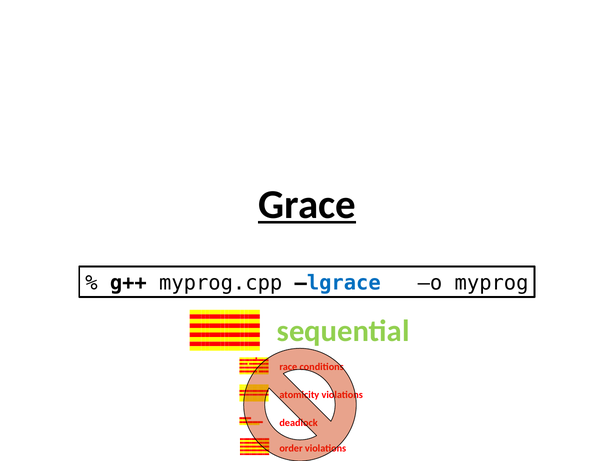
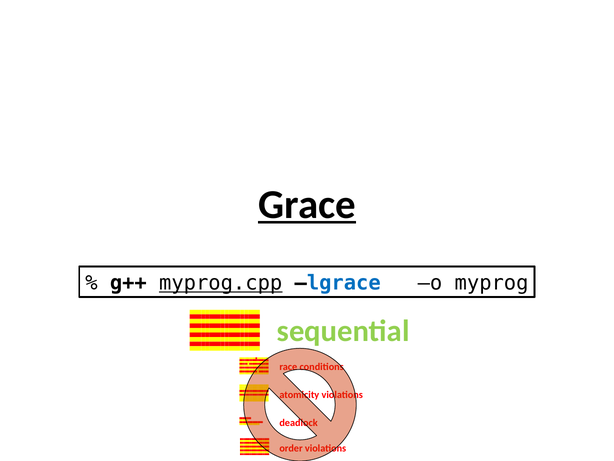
myprog.cpp underline: none -> present (221, 283)
